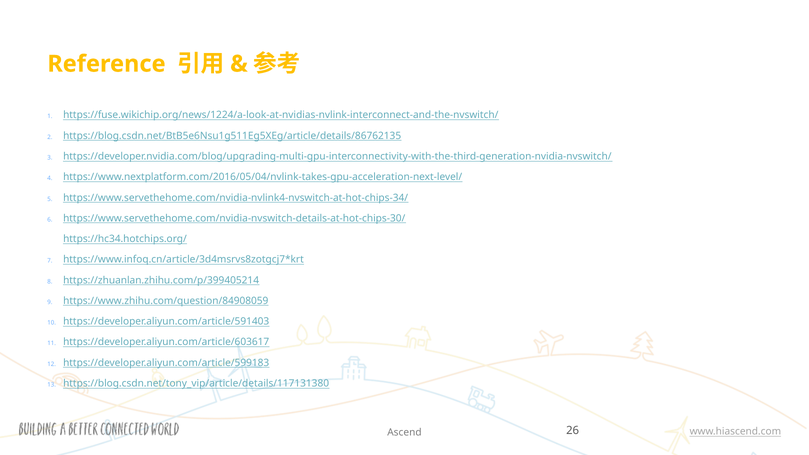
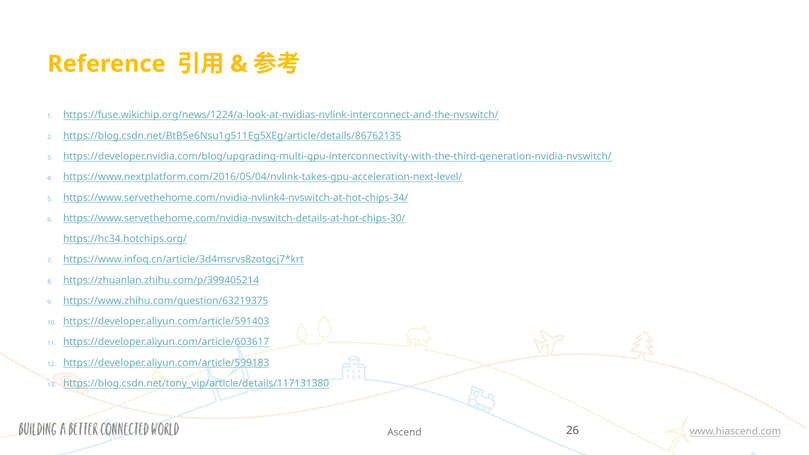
https://www.zhihu.com/question/84908059: https://www.zhihu.com/question/84908059 -> https://www.zhihu.com/question/63219375 (166, 301)
